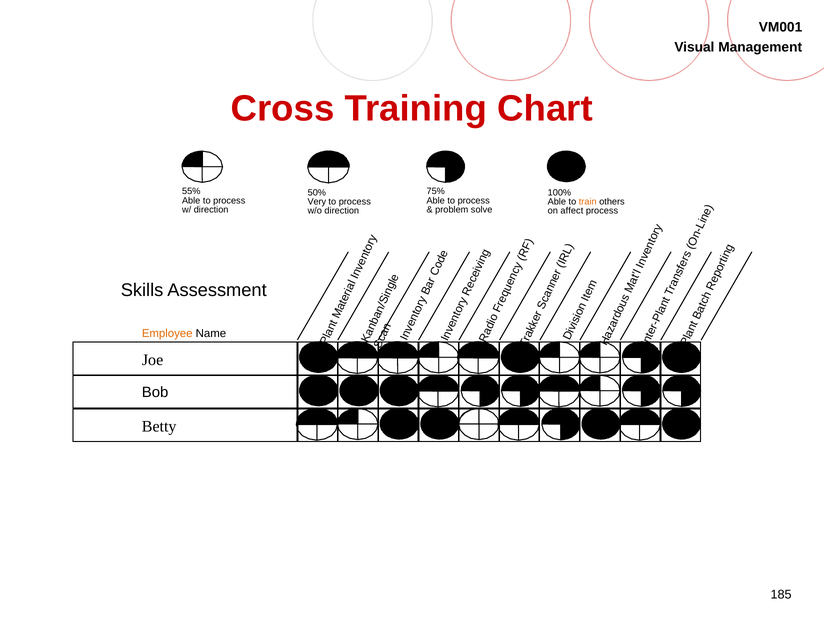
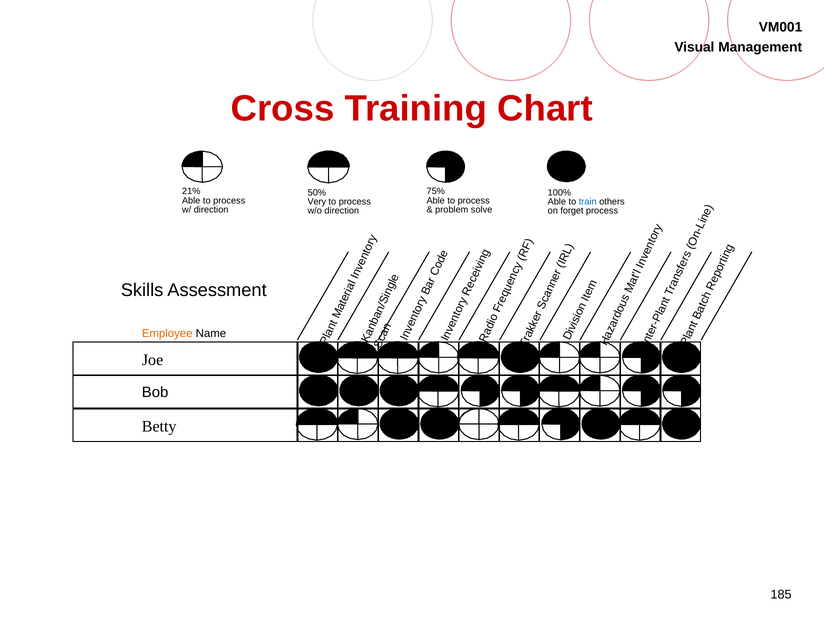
55%: 55% -> 21% (191, 191)
train colour: orange -> blue (588, 202)
affect: affect -> forget (572, 211)
